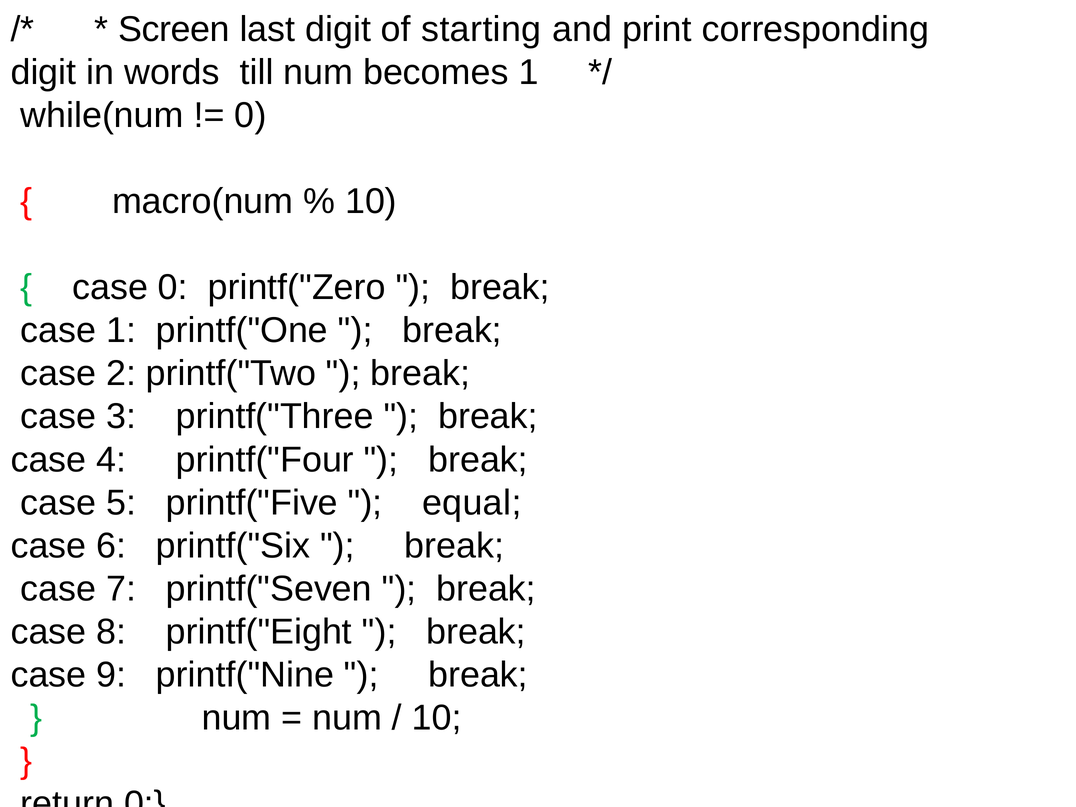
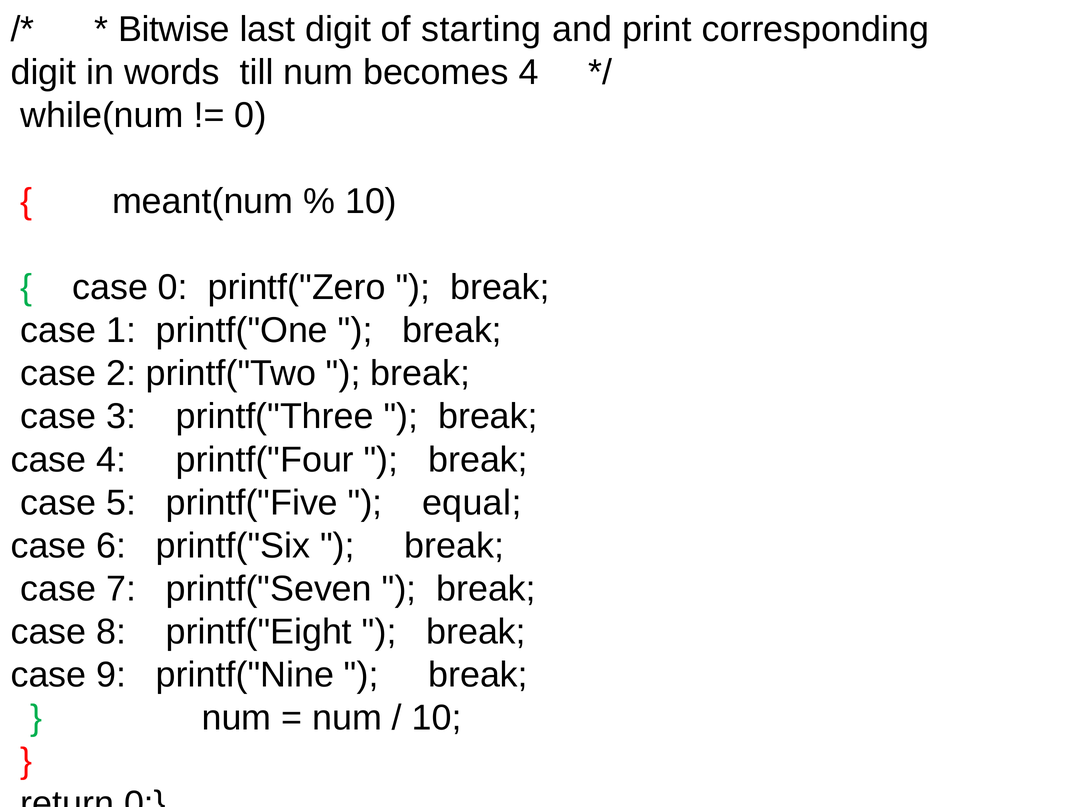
Screen: Screen -> Bitwise (174, 29)
becomes 1: 1 -> 4 (529, 72)
macro(num: macro(num -> meant(num (203, 201)
